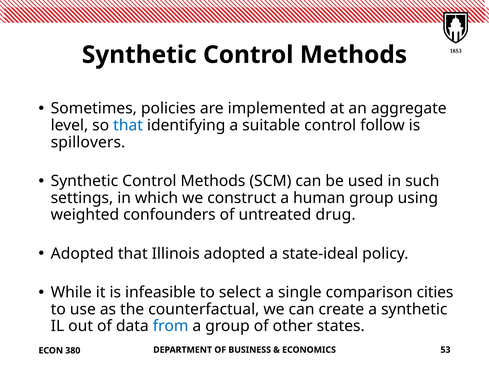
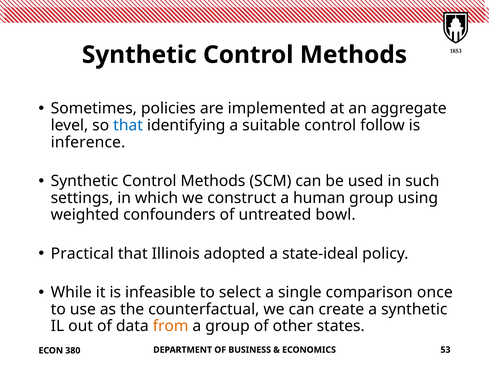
spillovers: spillovers -> inference (88, 142)
drug: drug -> bowl (336, 215)
Adopted: Adopted -> Practical (82, 253)
cities: cities -> once (435, 292)
from colour: blue -> orange (171, 326)
